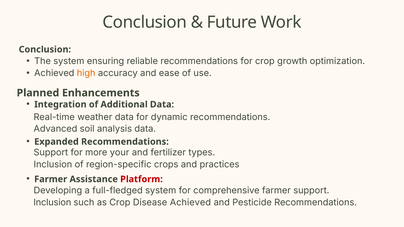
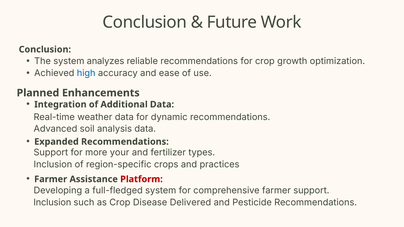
ensuring: ensuring -> analyzes (106, 61)
high colour: orange -> blue (86, 73)
Disease Achieved: Achieved -> Delivered (190, 203)
